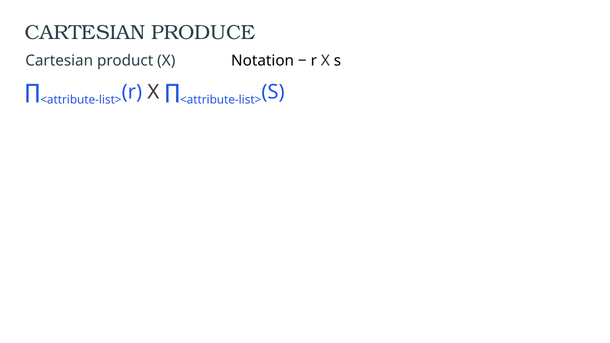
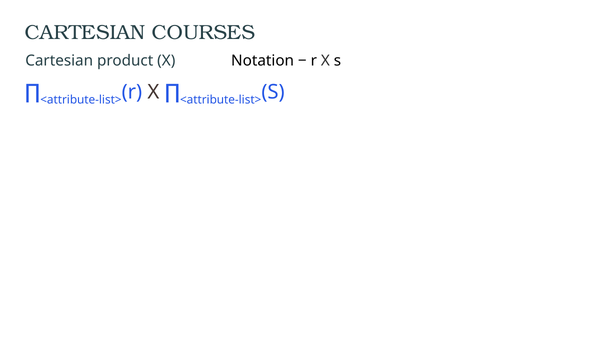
PRODUCE: PRODUCE -> COURSES (203, 33)
